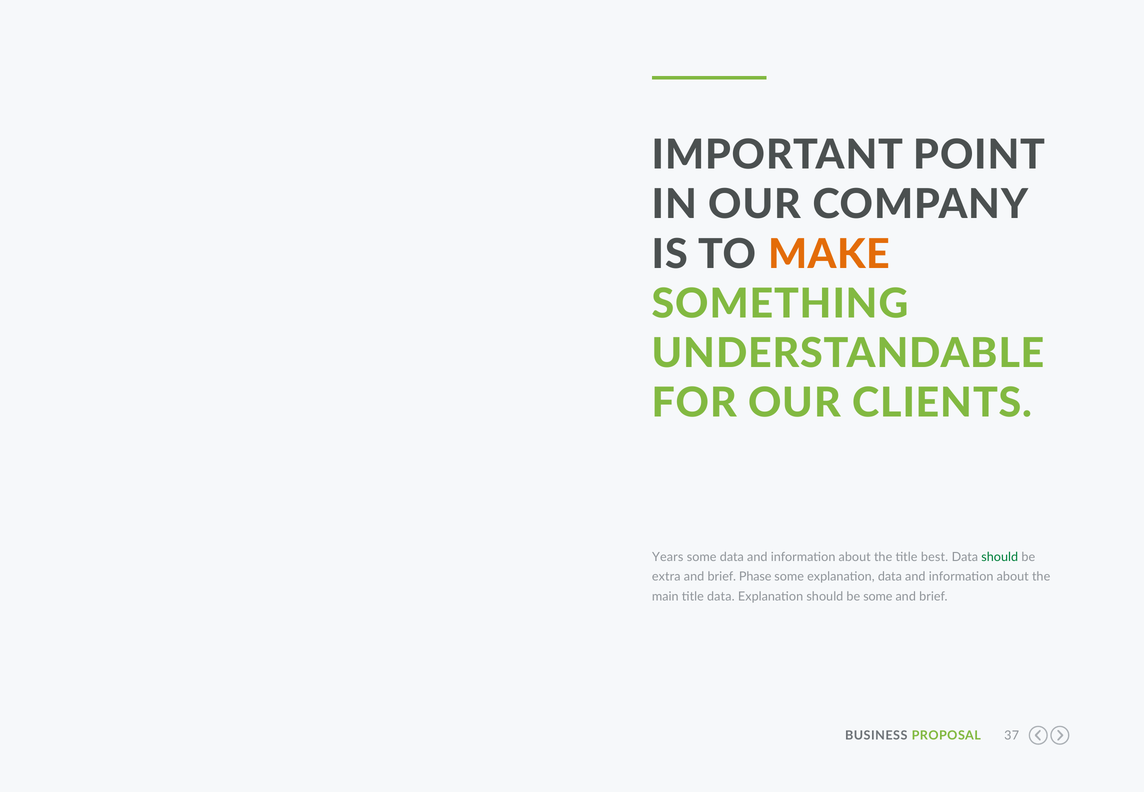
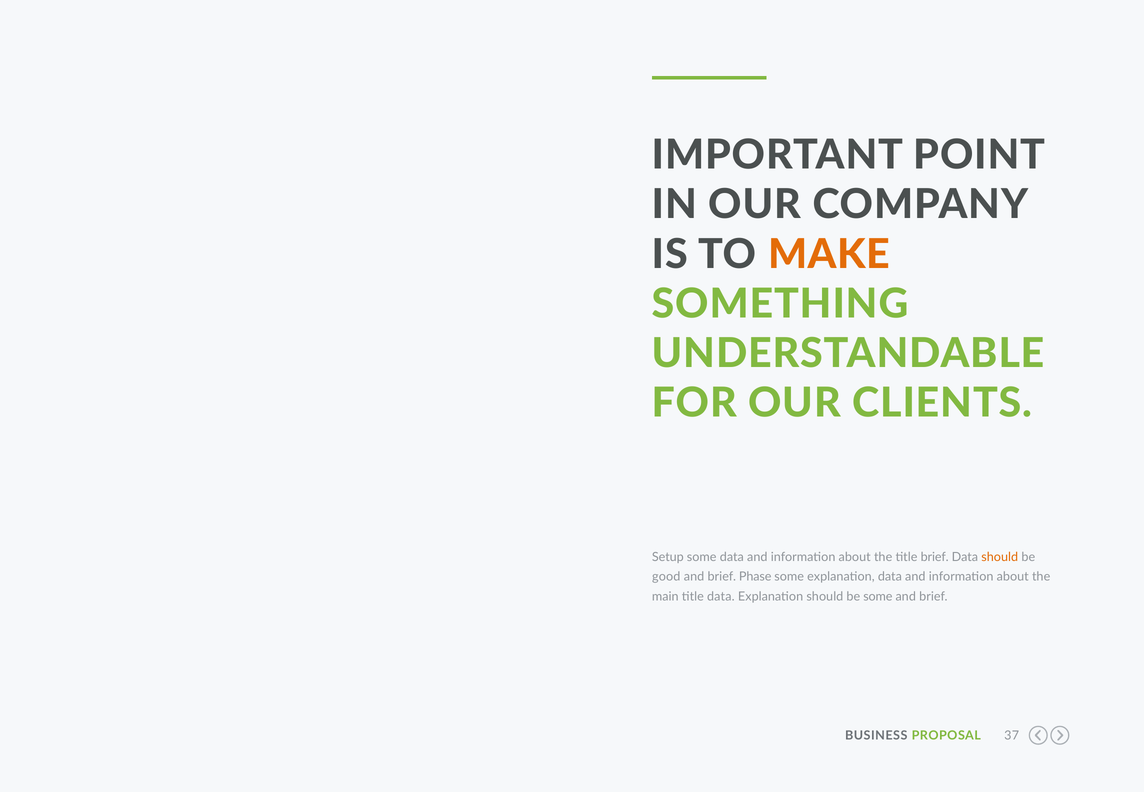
Years: Years -> Setup (668, 557)
title best: best -> brief (935, 557)
should colour: green -> orange (1000, 557)
extra: extra -> good (666, 577)
